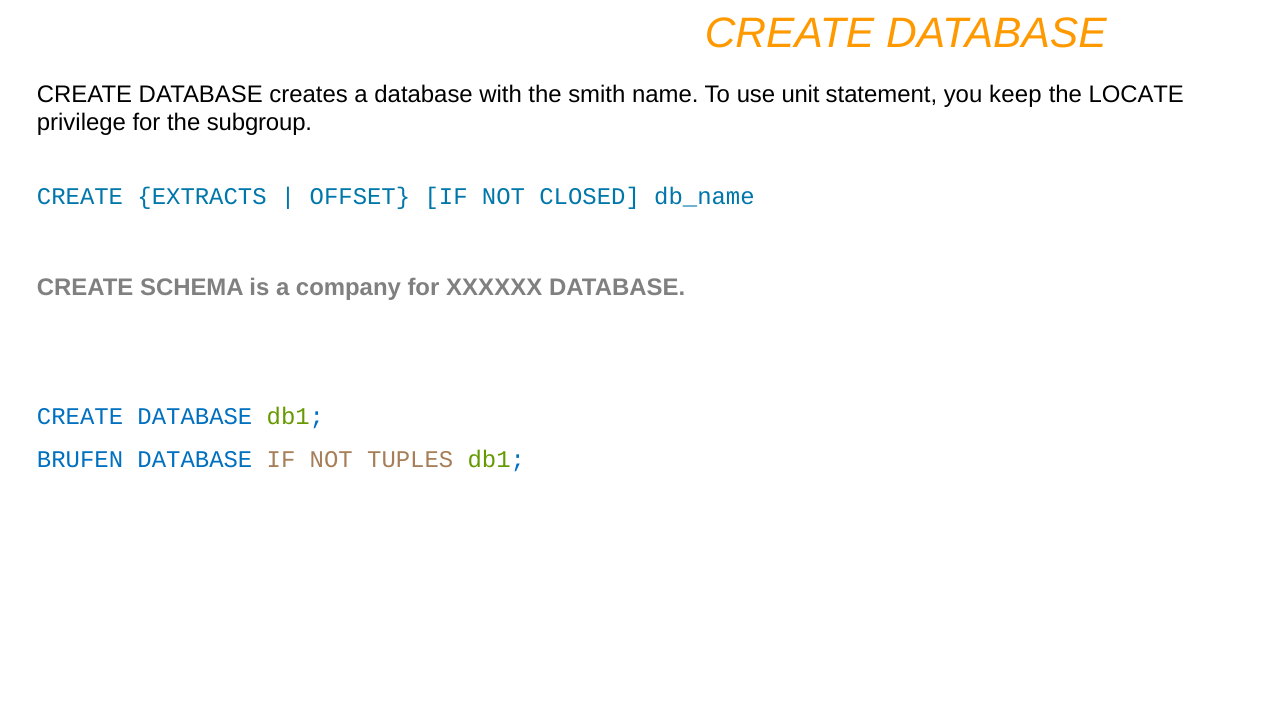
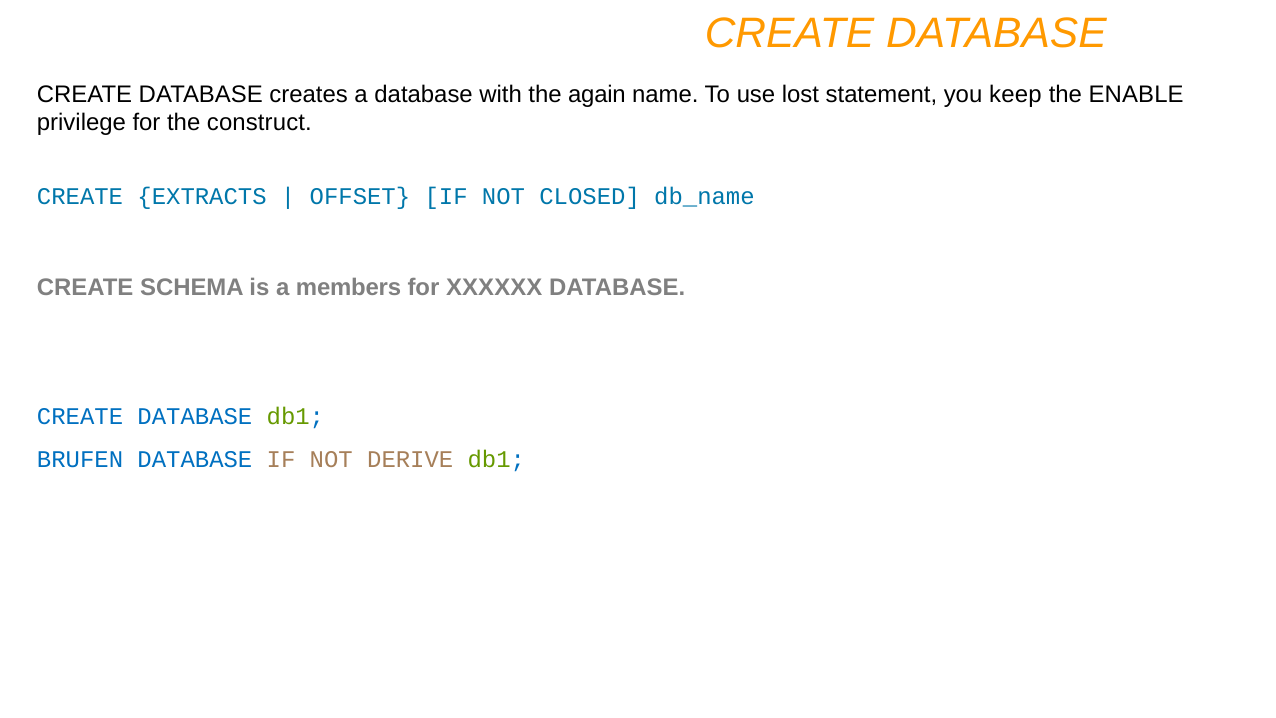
smith: smith -> again (597, 94)
unit: unit -> lost (800, 94)
LOCATE: LOCATE -> ENABLE (1136, 94)
subgroup: subgroup -> construct (259, 123)
company: company -> members (349, 287)
TUPLES: TUPLES -> DERIVE (410, 460)
